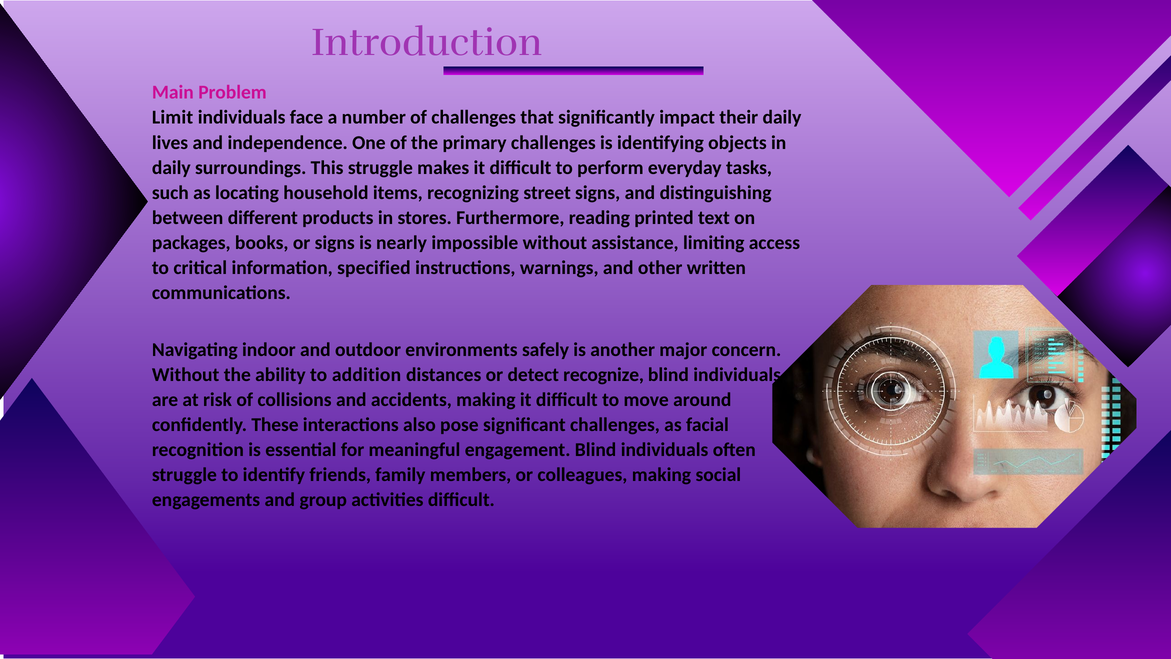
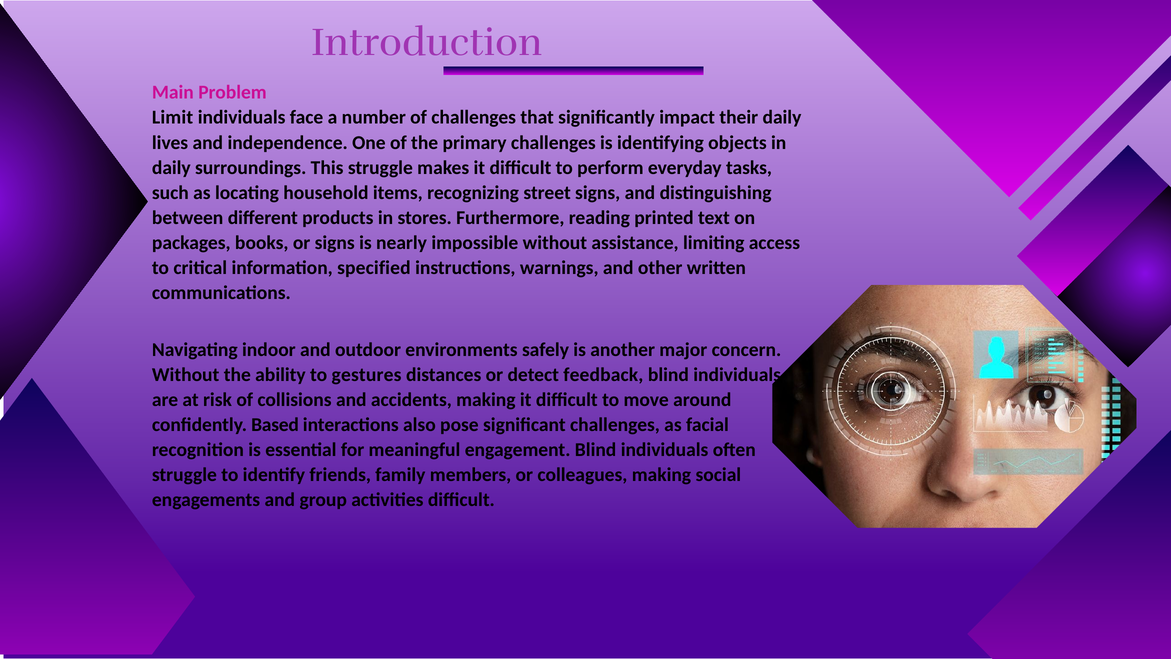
addition: addition -> gestures (367, 375)
recognize: recognize -> feedback (603, 375)
These: These -> Based (275, 425)
